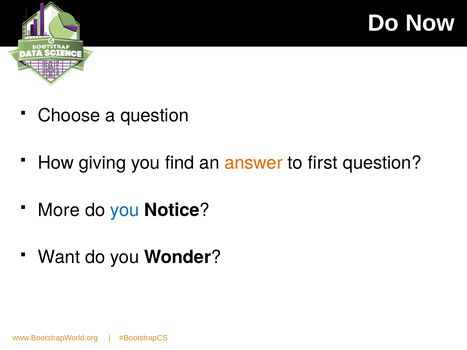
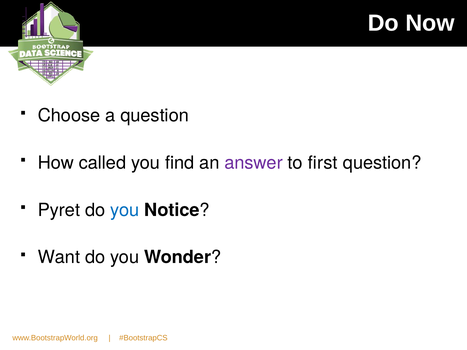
giving: giving -> called (103, 163)
answer colour: orange -> purple (254, 163)
More: More -> Pyret (59, 210)
